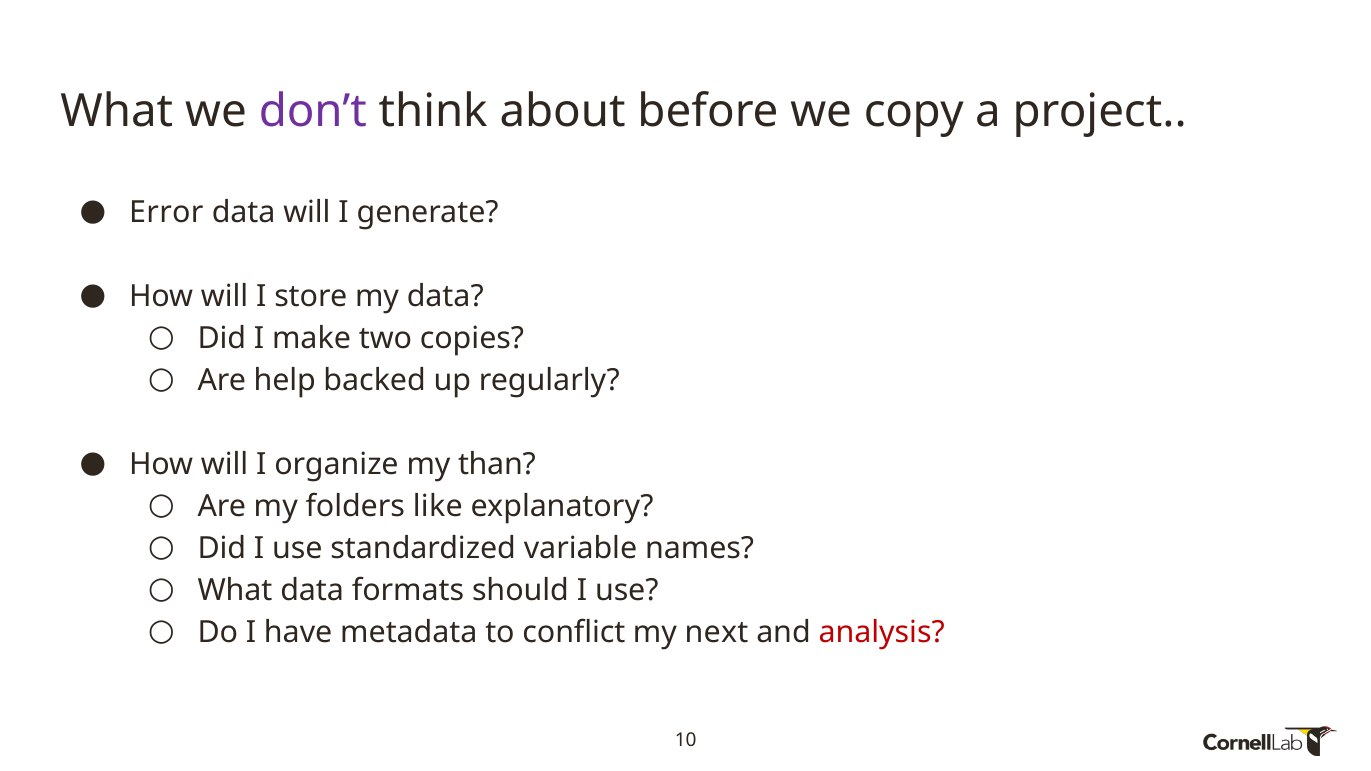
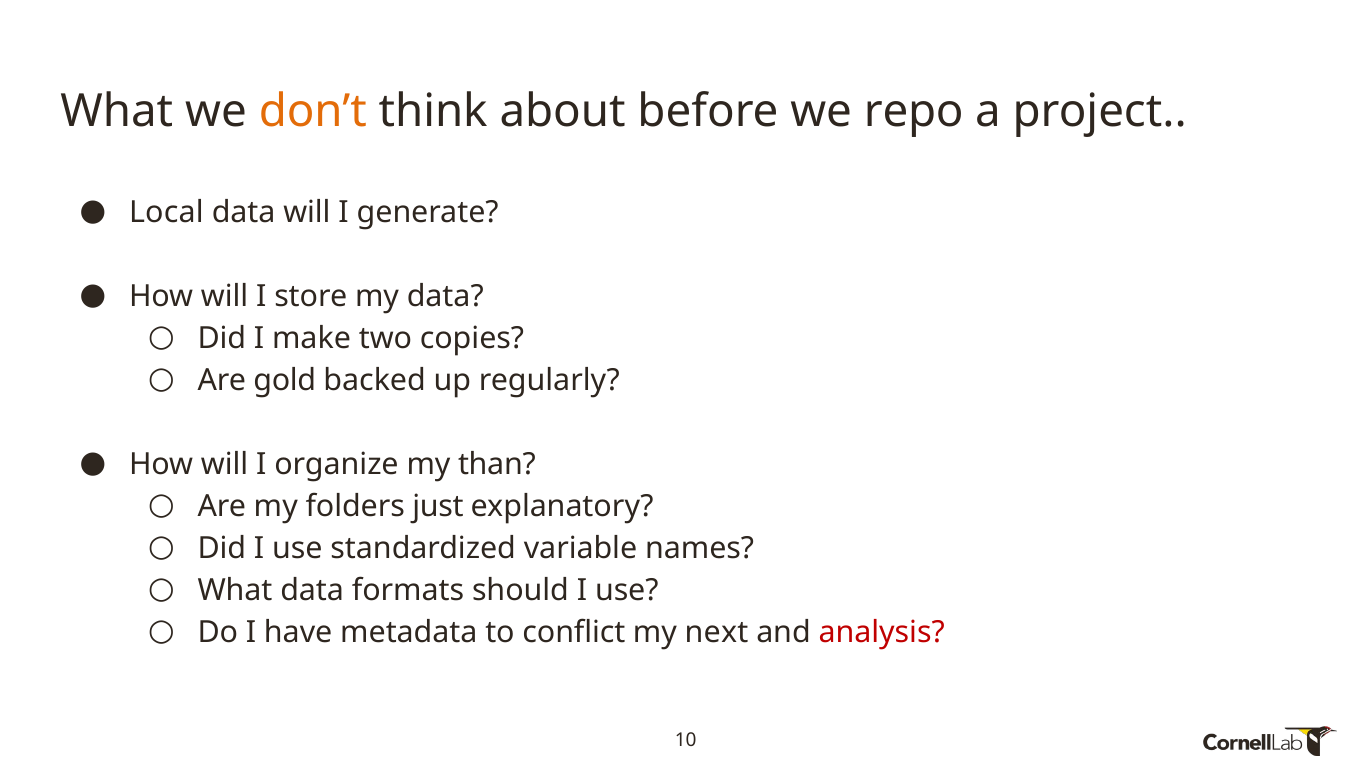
don’t colour: purple -> orange (313, 111)
copy: copy -> repo (914, 111)
Error: Error -> Local (166, 212)
help: help -> gold (285, 380)
like: like -> just (438, 506)
